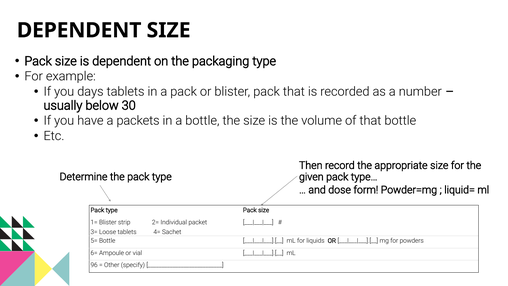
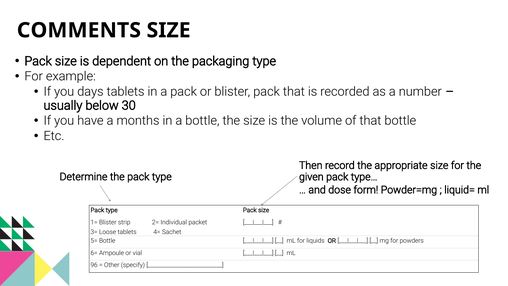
DEPENDENT: DEPENDENT -> COMMENTS (79, 30)
packets: packets -> months (138, 121)
